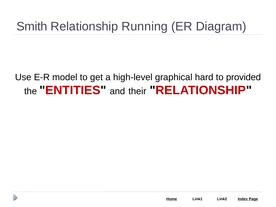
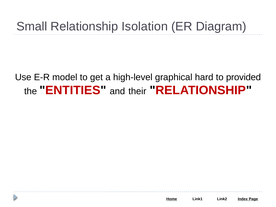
Smith: Smith -> Small (32, 26)
Running: Running -> Isolation (145, 26)
